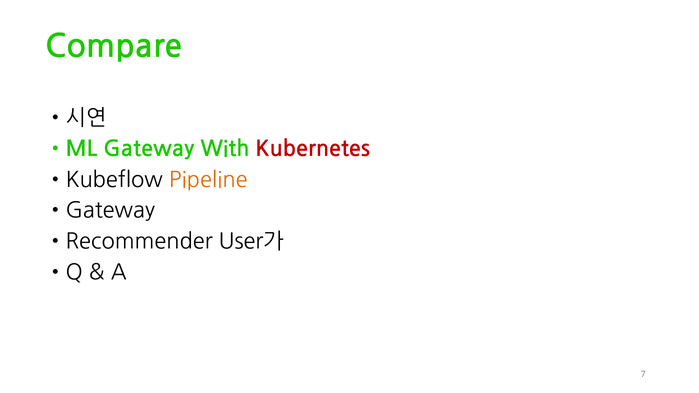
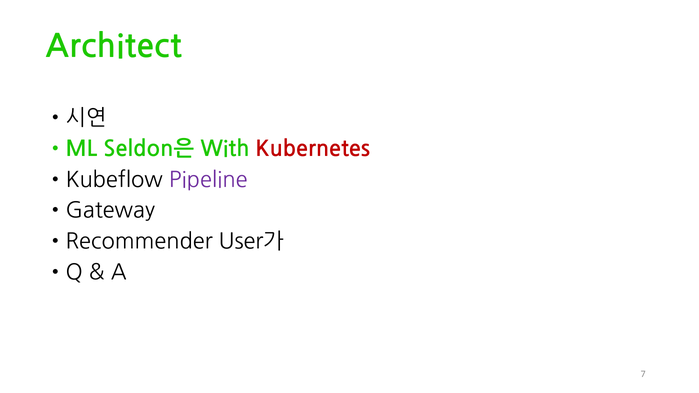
Compare: Compare -> Architect (114, 47)
ML Gateway: Gateway -> Seldon은 (149, 149)
Pipeline colour: orange -> purple (208, 180)
